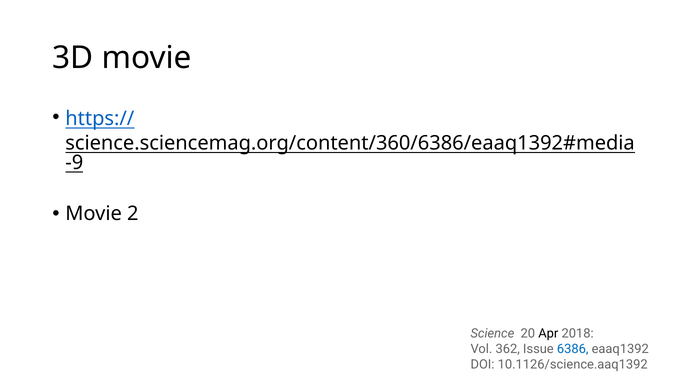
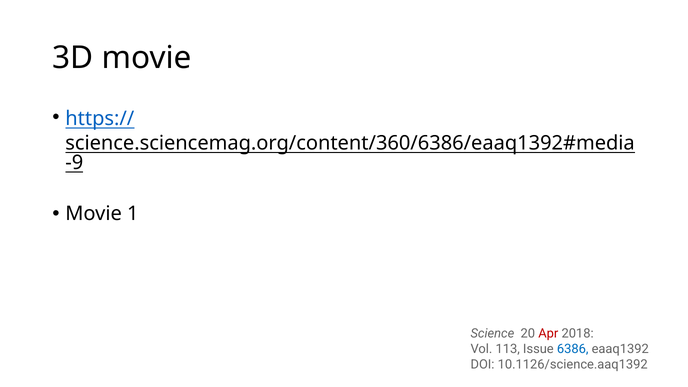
2: 2 -> 1 (133, 214)
Apr colour: black -> red (548, 334)
362: 362 -> 113 (508, 349)
